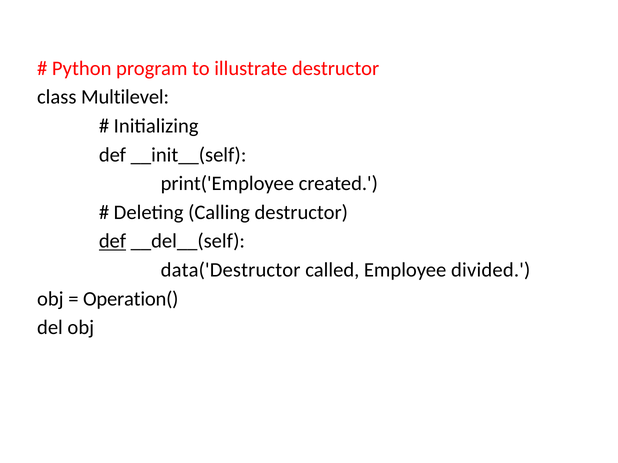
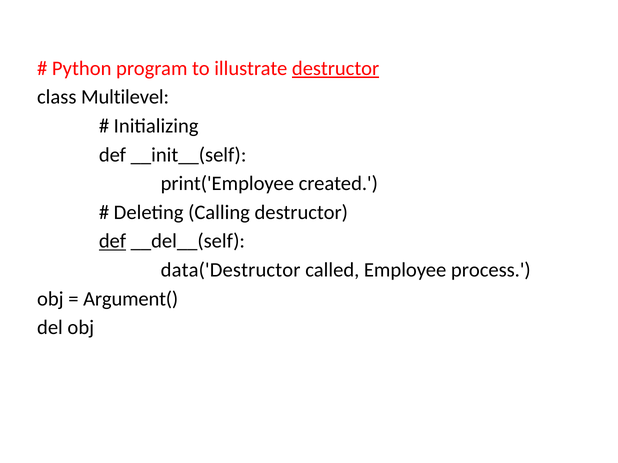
destructor underline: none -> present (336, 68)
divided: divided -> process (491, 270)
Operation(: Operation( -> Argument( (131, 299)
